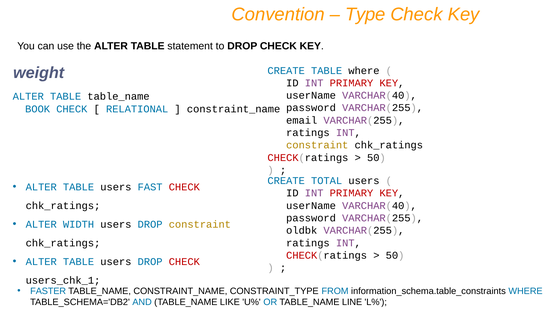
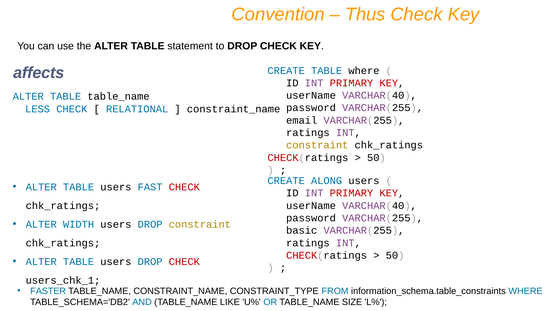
Type: Type -> Thus (365, 14)
weight: weight -> affects (39, 73)
BOOK: BOOK -> LESS (38, 109)
TOTAL: TOTAL -> ALONG (327, 181)
oldbk: oldbk -> basic (302, 231)
LINE: LINE -> SIZE (352, 302)
